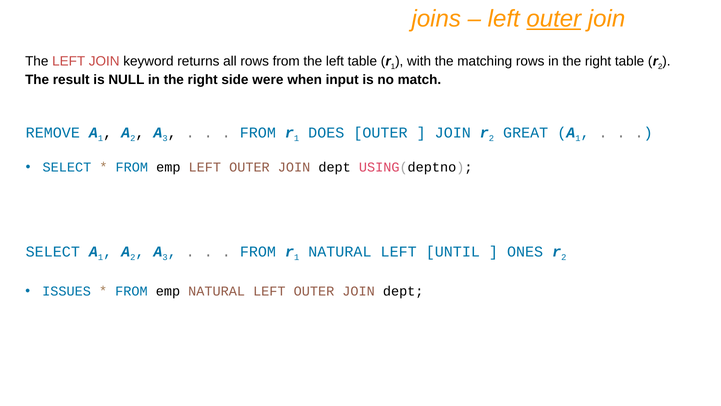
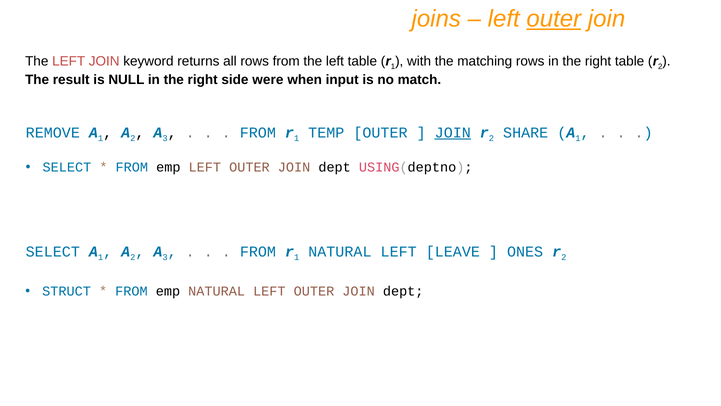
DOES: DOES -> TEMP (326, 132)
JOIN underline: none -> present (453, 132)
GREAT: GREAT -> SHARE (526, 132)
UNTIL: UNTIL -> LEAVE (453, 251)
ISSUES: ISSUES -> STRUCT (67, 291)
